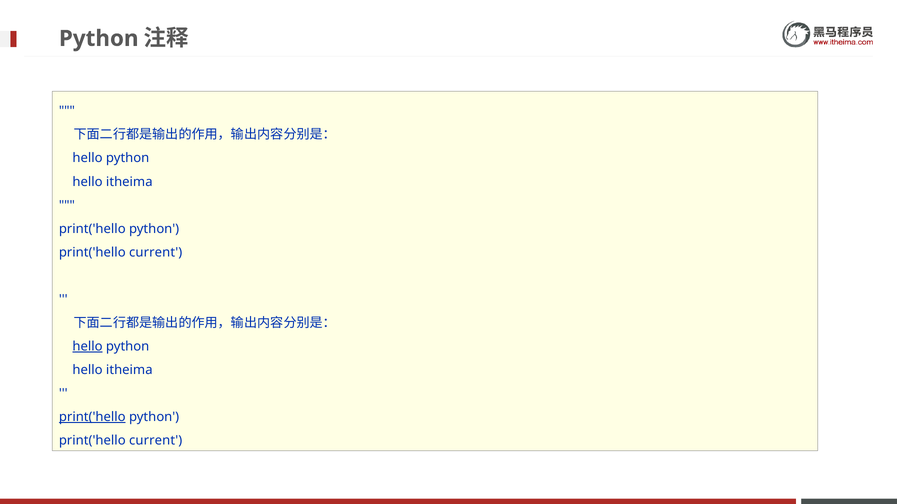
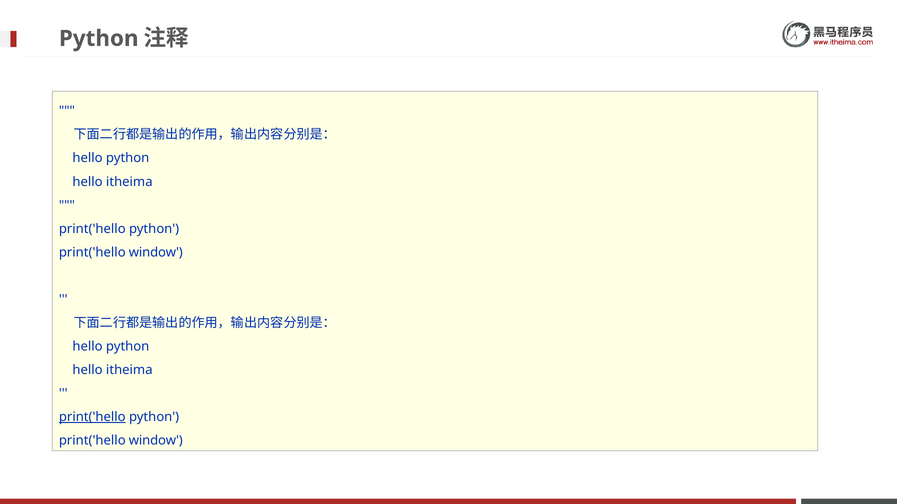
current: current -> window (156, 253)
hello underline: present -> none (88, 347)
current: current -> window (156, 441)
